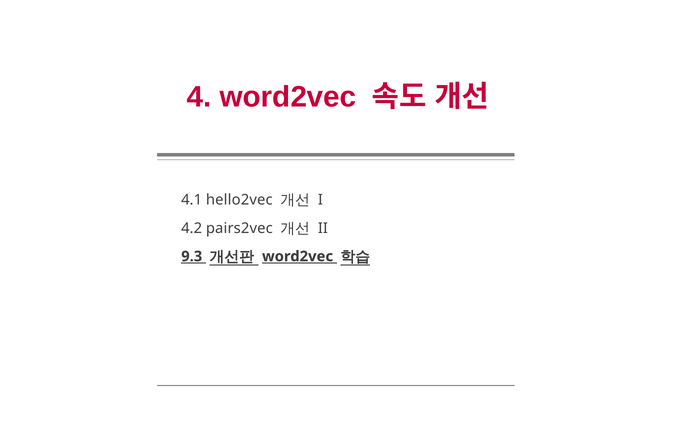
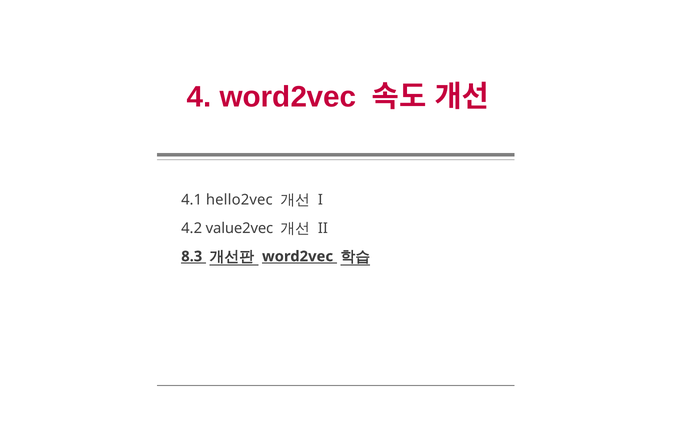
pairs2vec: pairs2vec -> value2vec (239, 228)
9.3: 9.3 -> 8.3 (192, 257)
